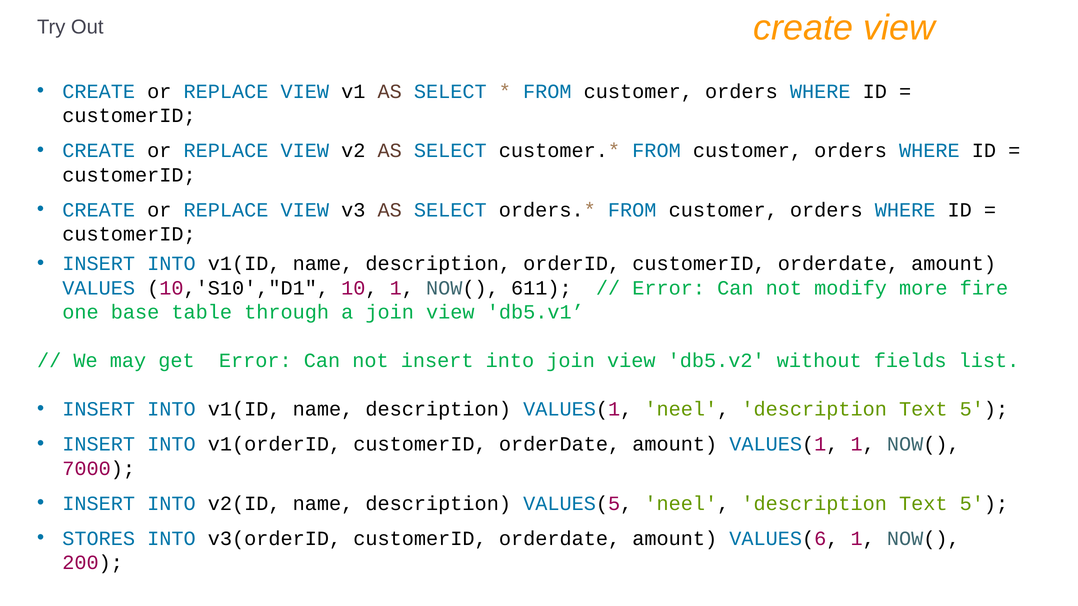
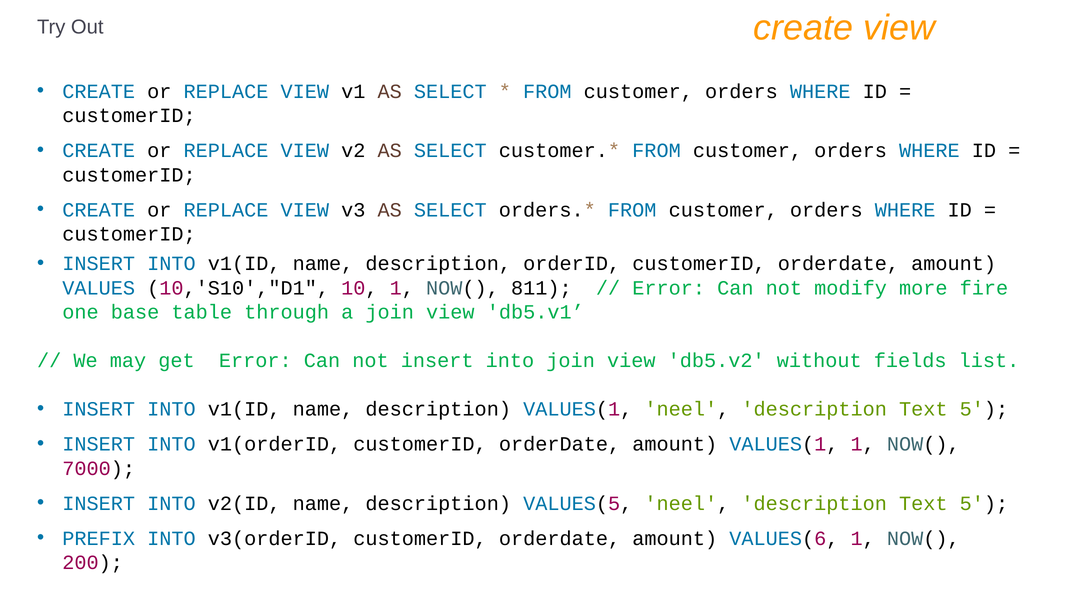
611: 611 -> 811 (541, 288)
STORES: STORES -> PREFIX (99, 539)
